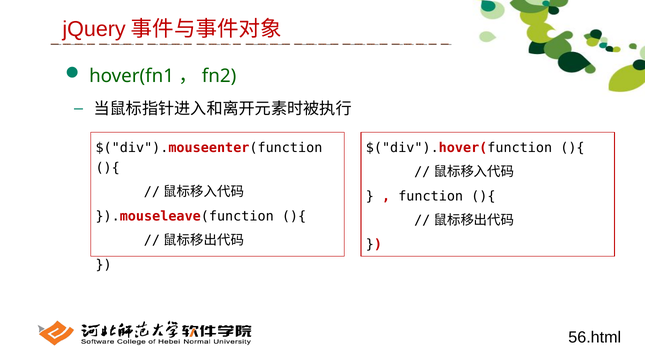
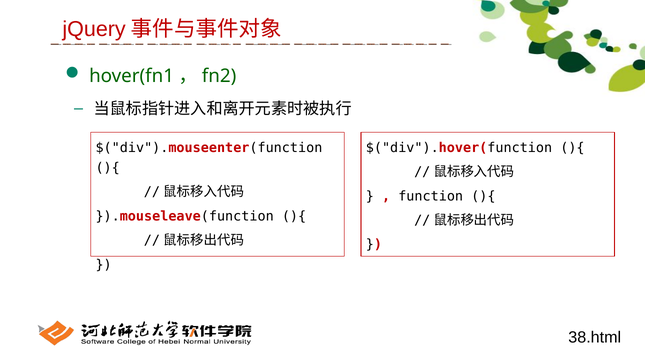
56.html: 56.html -> 38.html (595, 337)
